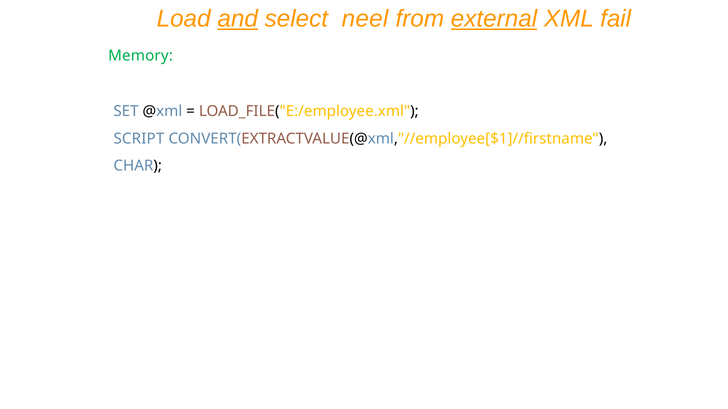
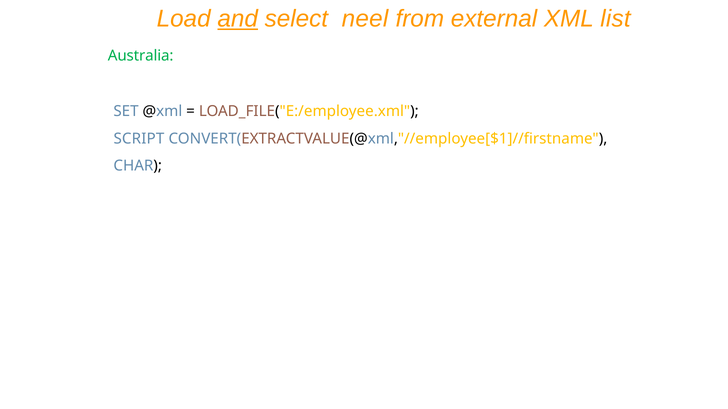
external underline: present -> none (494, 19)
fail: fail -> list (616, 19)
Memory: Memory -> Australia (141, 56)
